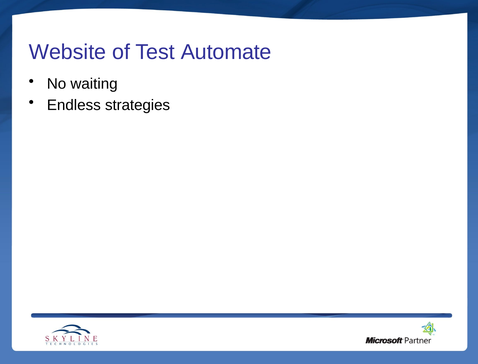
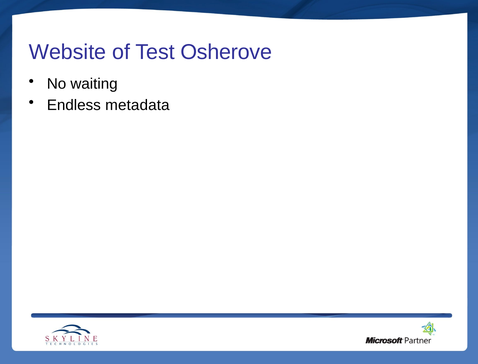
Automate: Automate -> Osherove (226, 52)
strategies: strategies -> metadata (137, 105)
